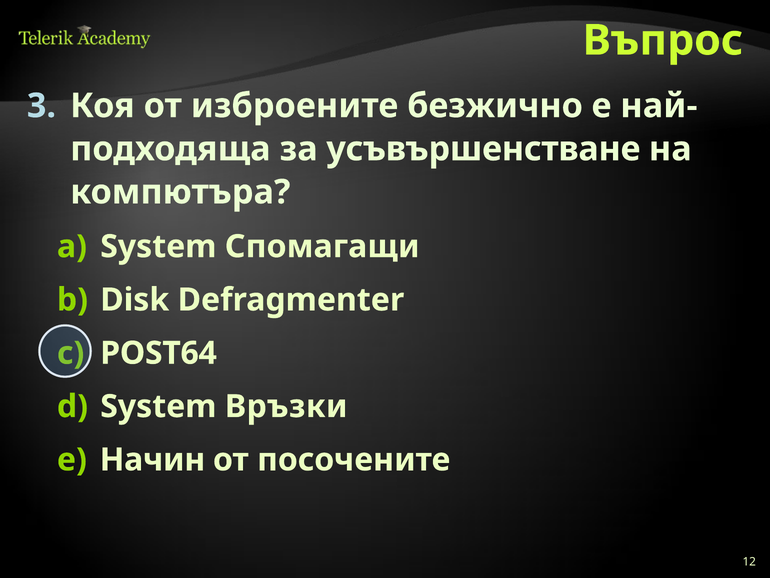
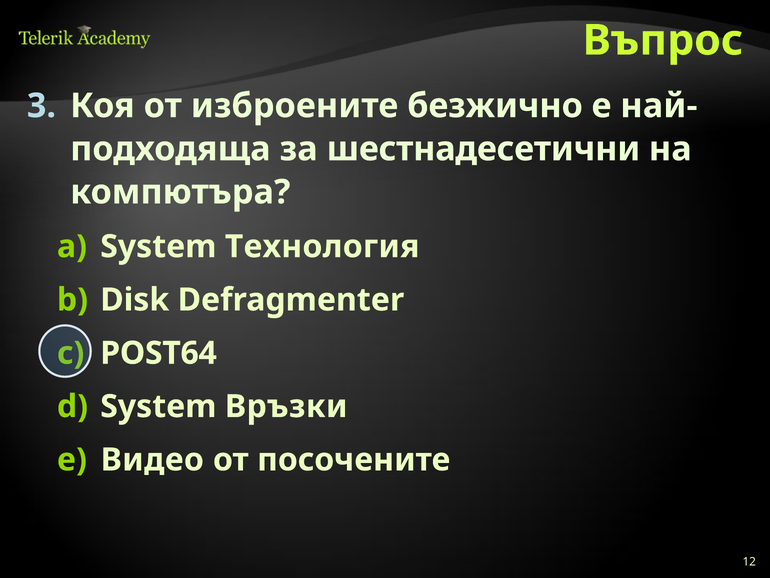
усъвършенстване: усъвършенстване -> шестнадесетични (483, 149)
Спомагащи: Спомагащи -> Технология (322, 246)
Начин: Начин -> Видео (152, 459)
